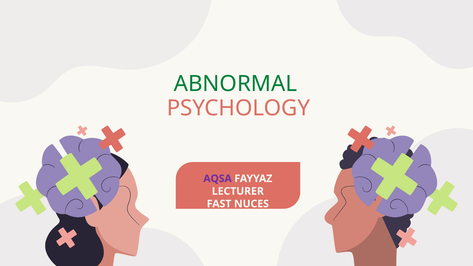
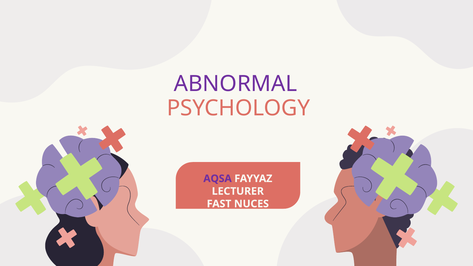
ABNORMAL colour: green -> purple (235, 84)
